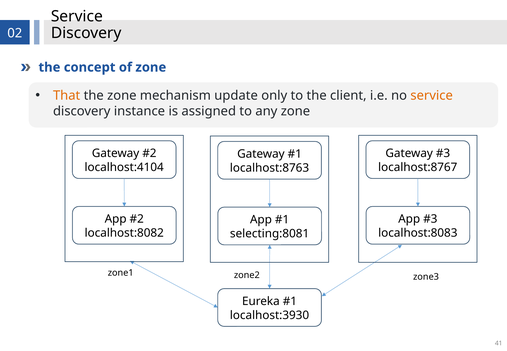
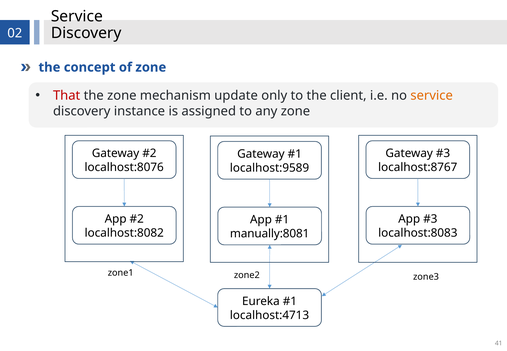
That colour: orange -> red (67, 96)
localhost:4104: localhost:4104 -> localhost:8076 (124, 167)
localhost:8763: localhost:8763 -> localhost:9589 (270, 168)
selecting:8081: selecting:8081 -> manually:8081 (270, 234)
localhost:3930: localhost:3930 -> localhost:4713 (270, 315)
